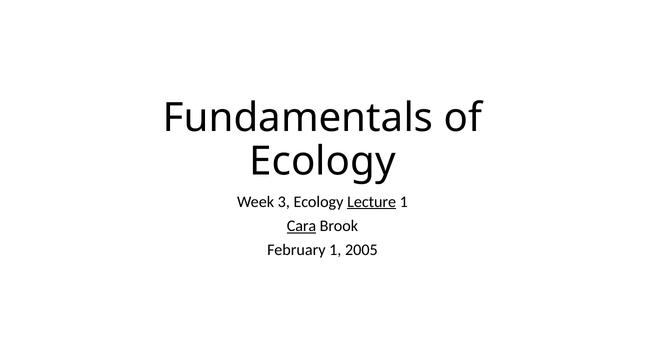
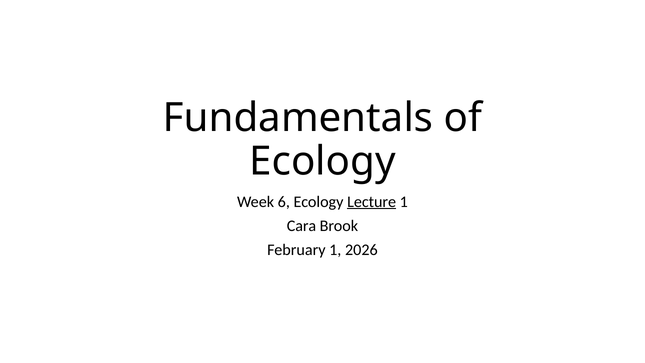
3: 3 -> 6 (284, 202)
Cara underline: present -> none (301, 226)
2005: 2005 -> 2026 (361, 250)
